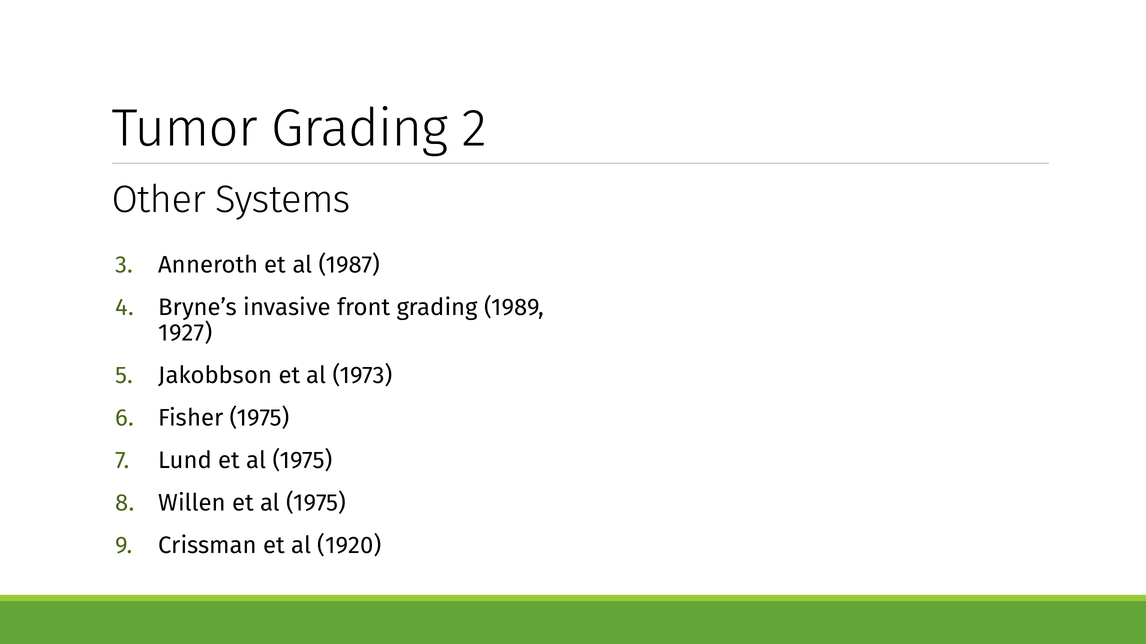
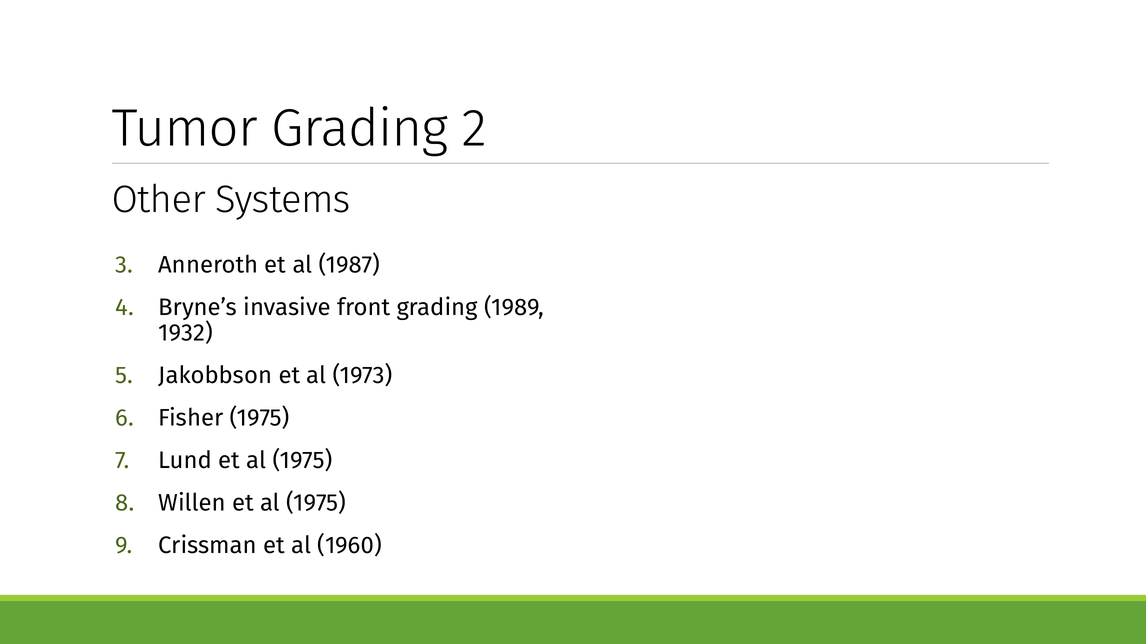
1927: 1927 -> 1932 (186, 333)
1920: 1920 -> 1960 (350, 546)
